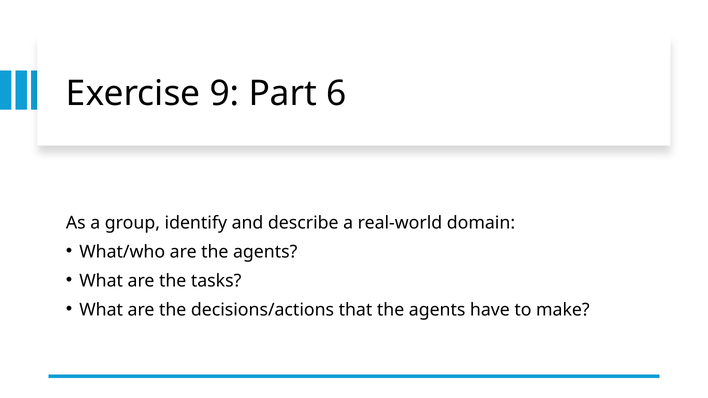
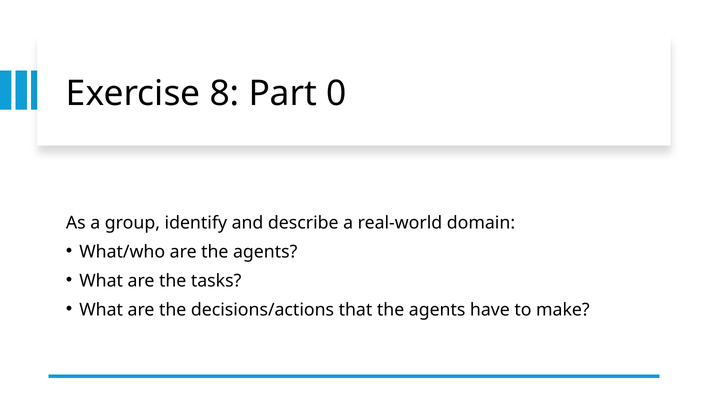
9: 9 -> 8 (224, 93)
6: 6 -> 0 (336, 93)
